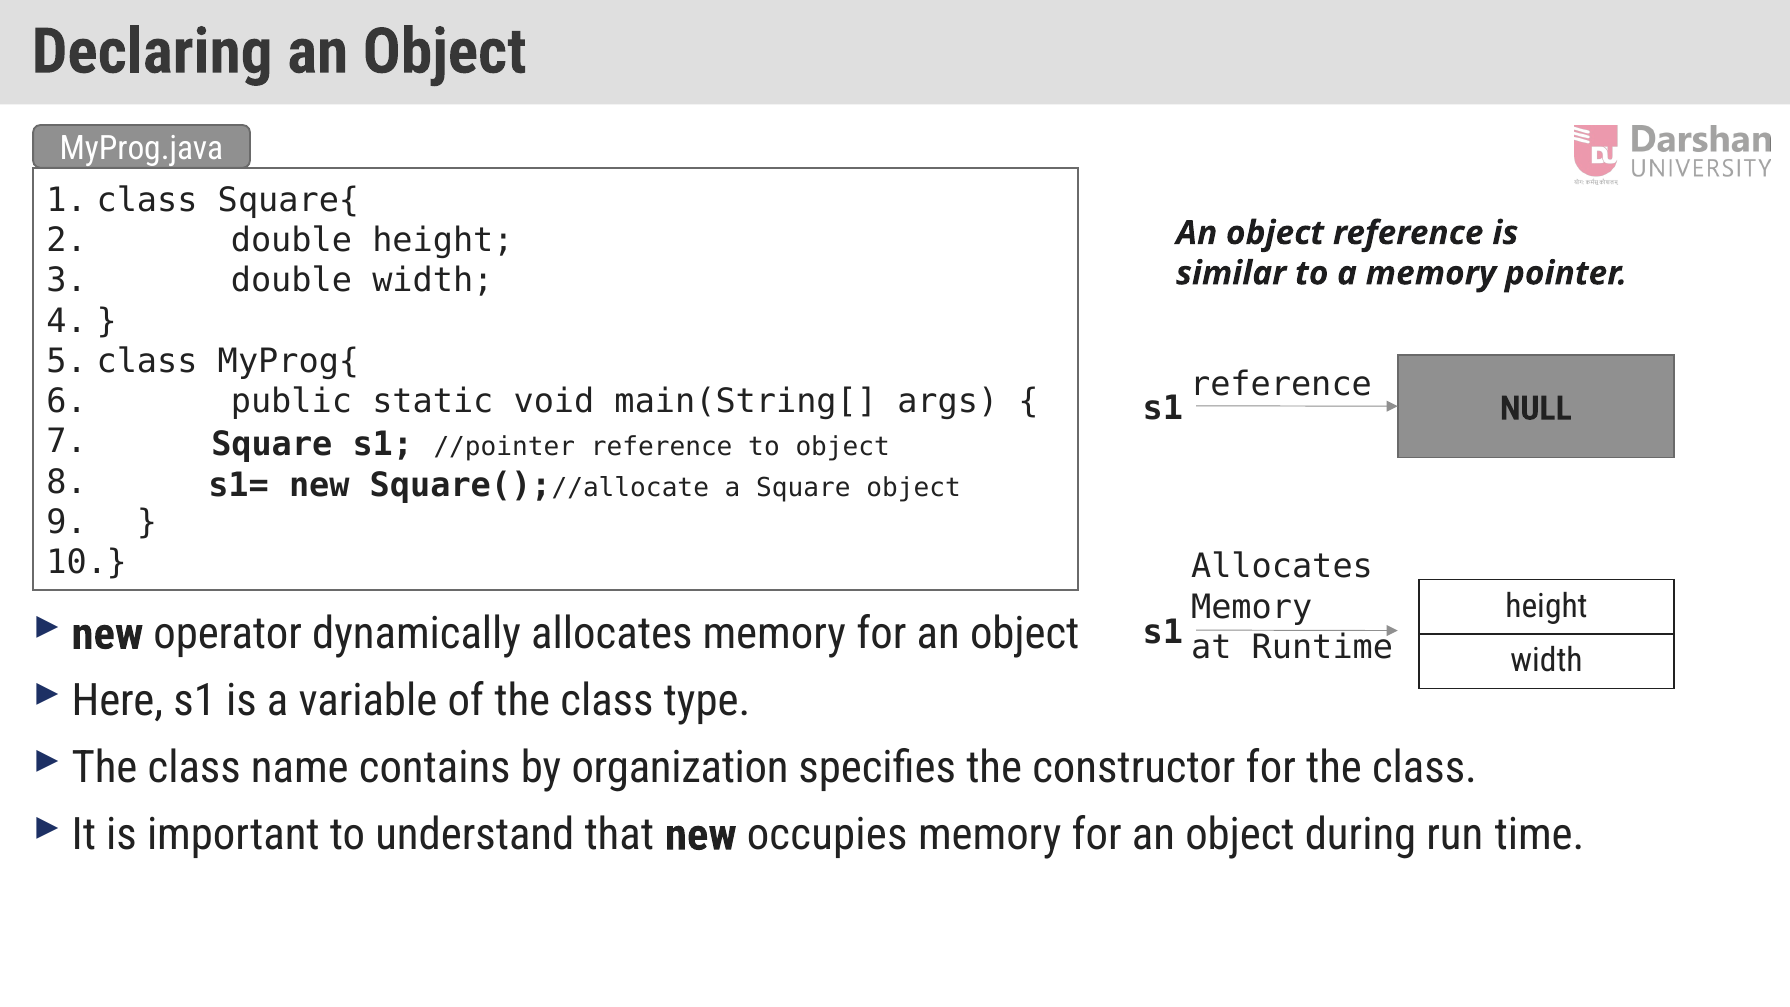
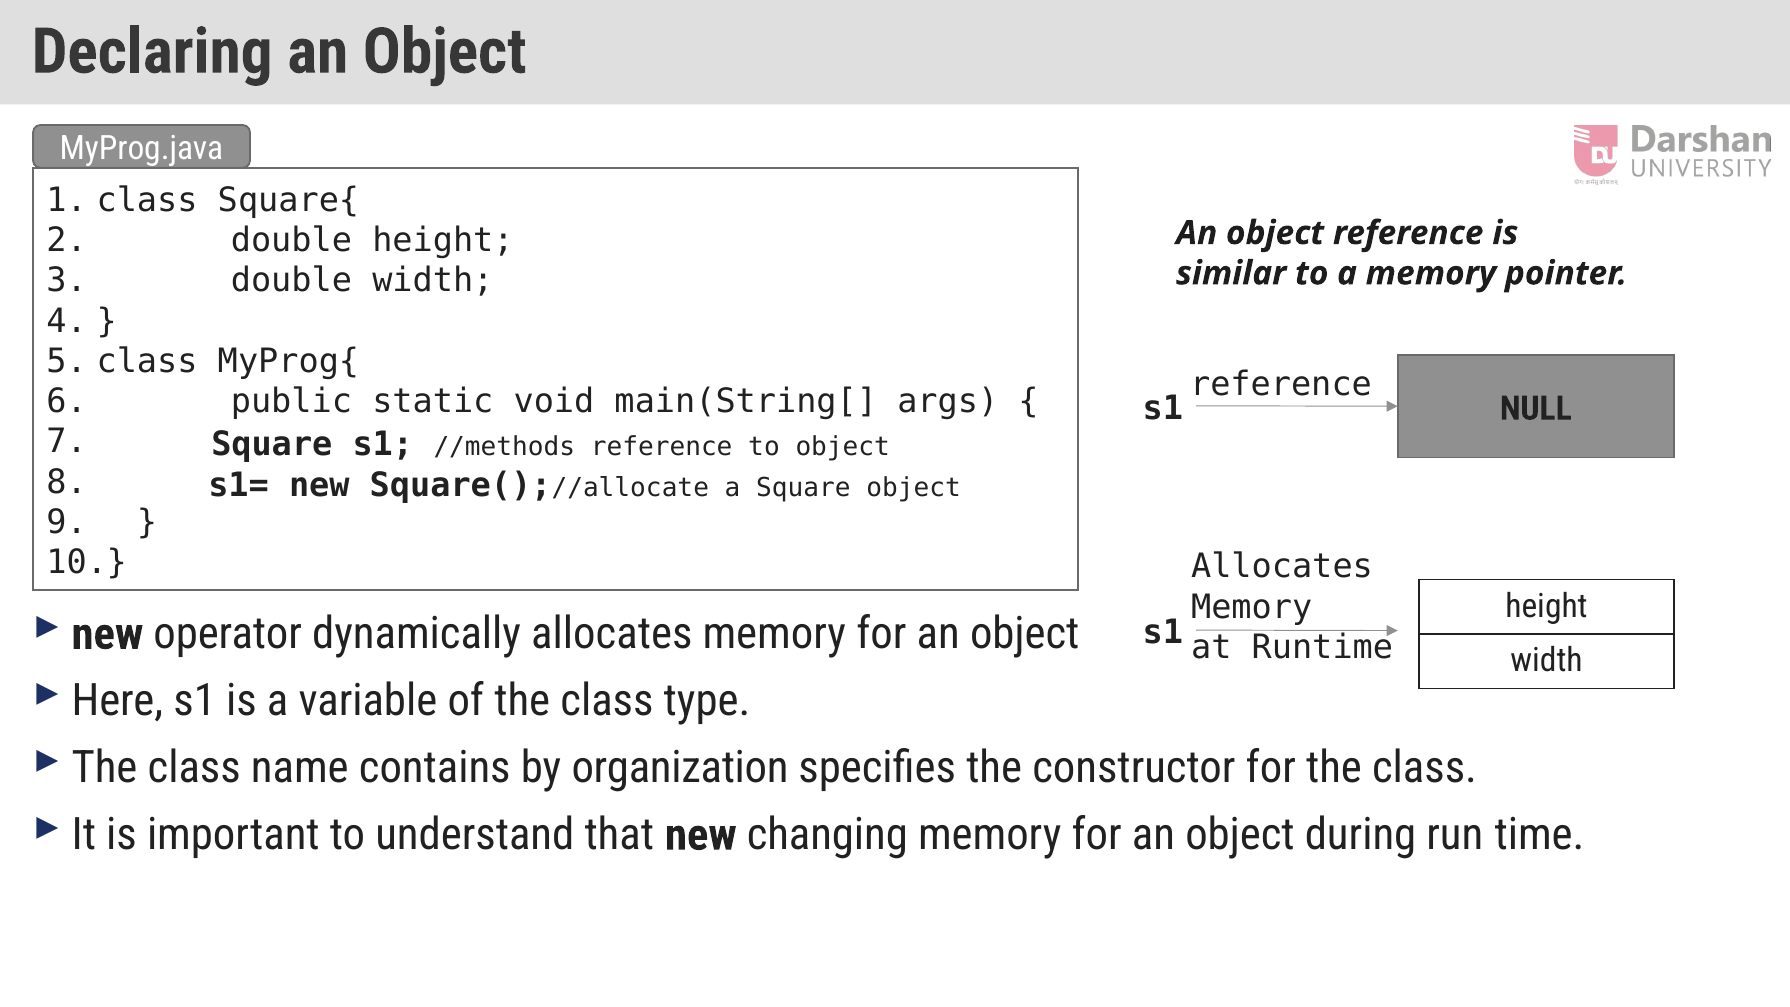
//pointer: //pointer -> //methods (504, 447)
occupies: occupies -> changing (827, 835)
